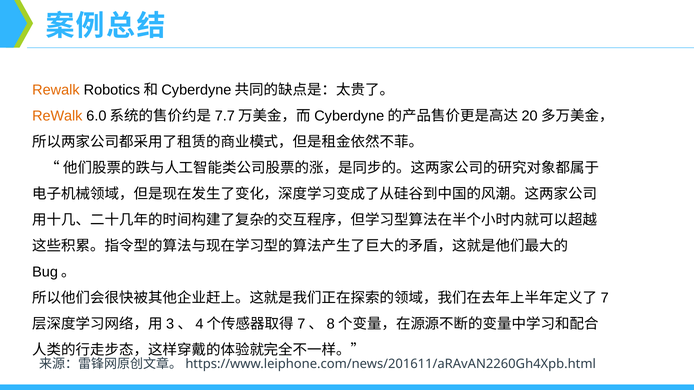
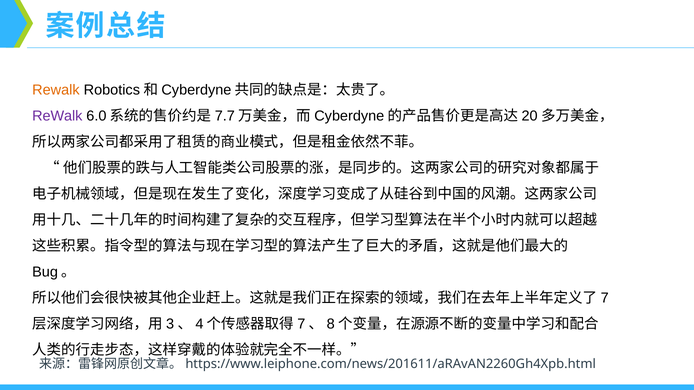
ReWalk colour: orange -> purple (57, 116)
